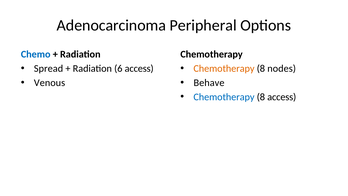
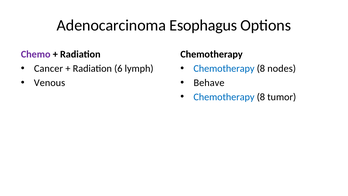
Peripheral: Peripheral -> Esophagus (203, 25)
Chemo colour: blue -> purple (36, 54)
Spread: Spread -> Cancer (49, 68)
6 access: access -> lymph (139, 68)
Chemotherapy colour: orange -> blue (224, 68)
8 access: access -> tumor (282, 97)
